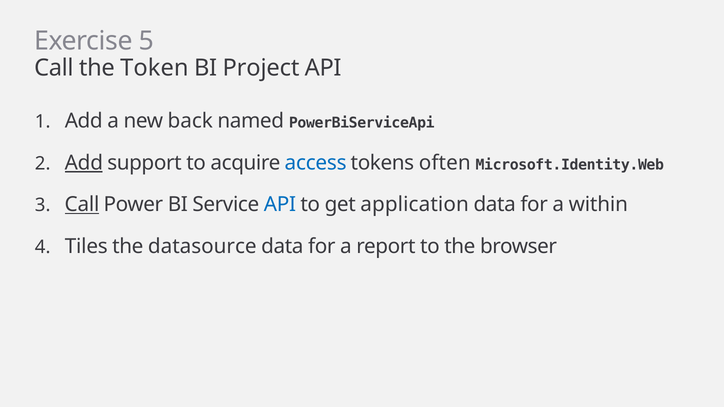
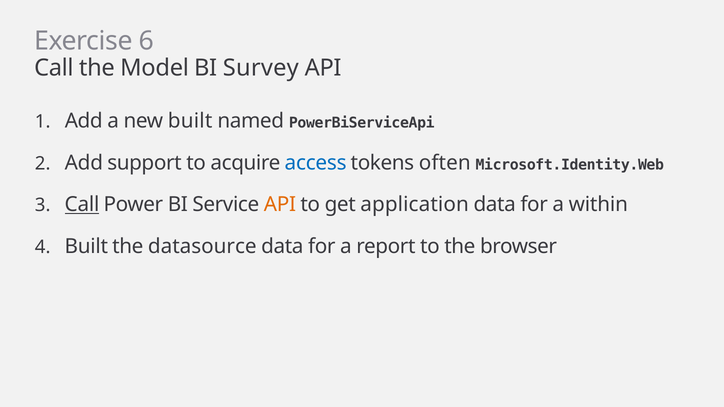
5: 5 -> 6 (147, 41)
Token: Token -> Model (155, 68)
Project: Project -> Survey (261, 68)
new back: back -> built (190, 121)
Add underline: present -> none (84, 163)
API colour: blue -> orange (280, 205)
Tiles: Tiles -> Built (86, 246)
